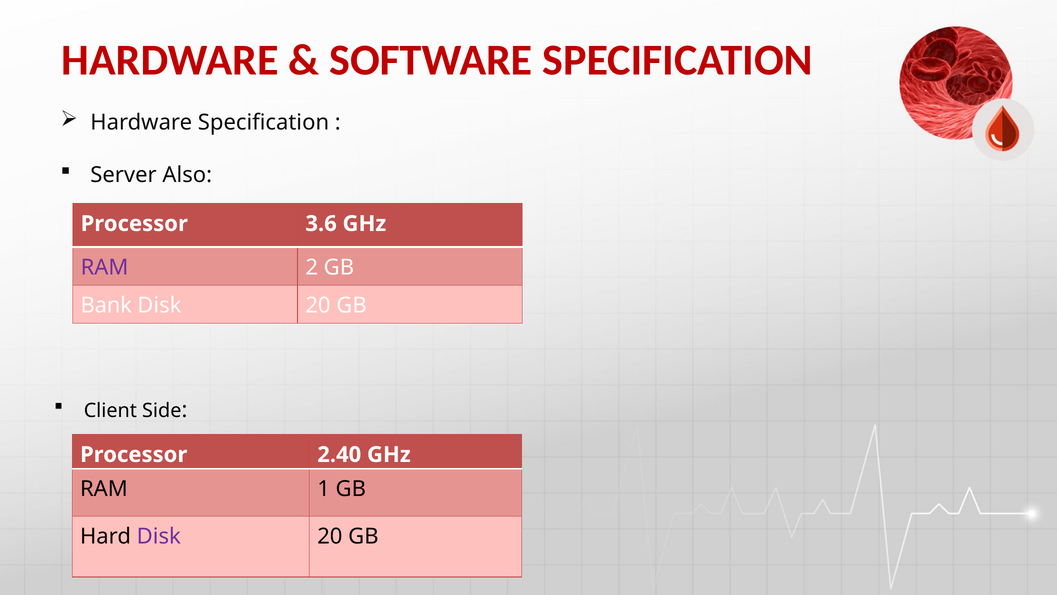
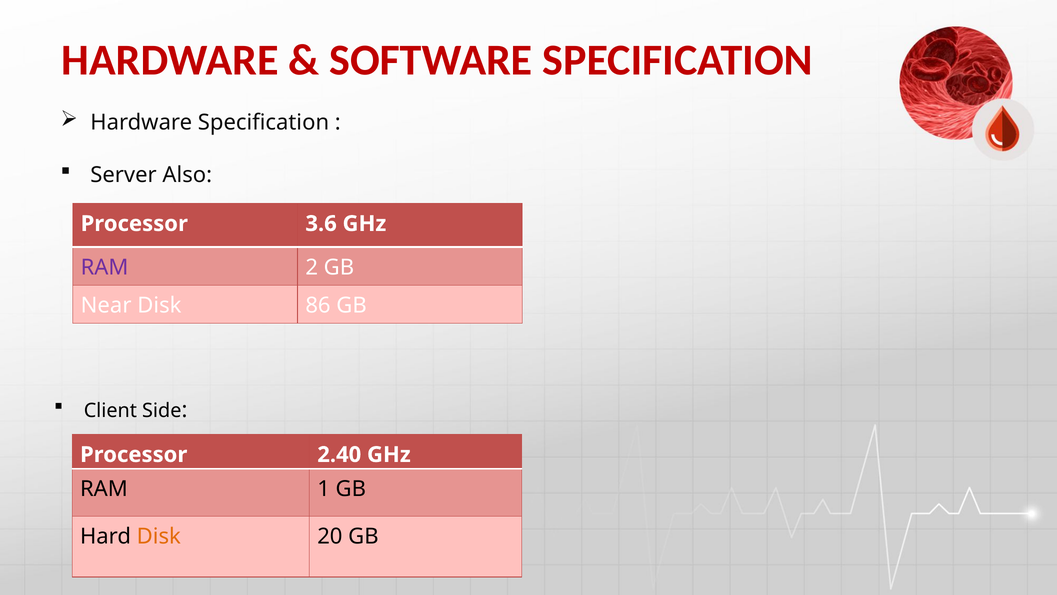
Bank: Bank -> Near (106, 305)
20: 20 -> 86 (318, 305)
Disk colour: purple -> orange (159, 536)
